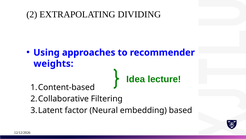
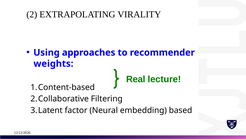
DIVIDING: DIVIDING -> VIRALITY (139, 14)
Idea: Idea -> Real (136, 79)
